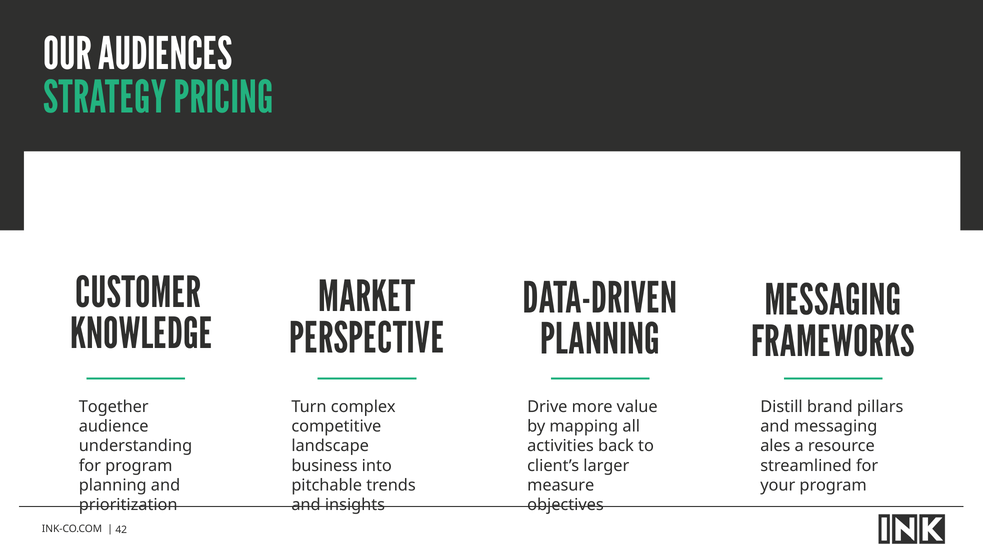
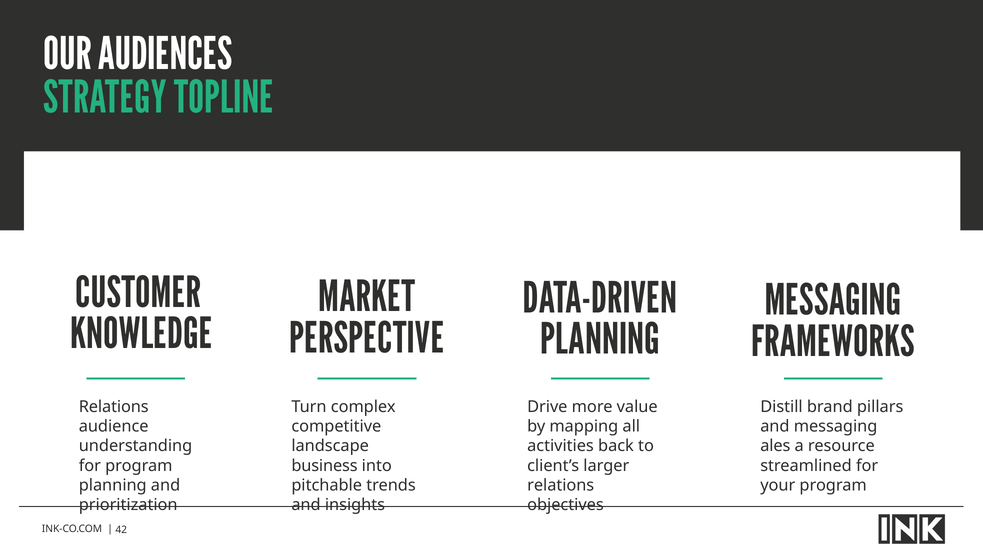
PRICING: PRICING -> TOPLINE (224, 98)
Together: Together -> Relations (114, 407)
measure: measure -> relations (561, 485)
